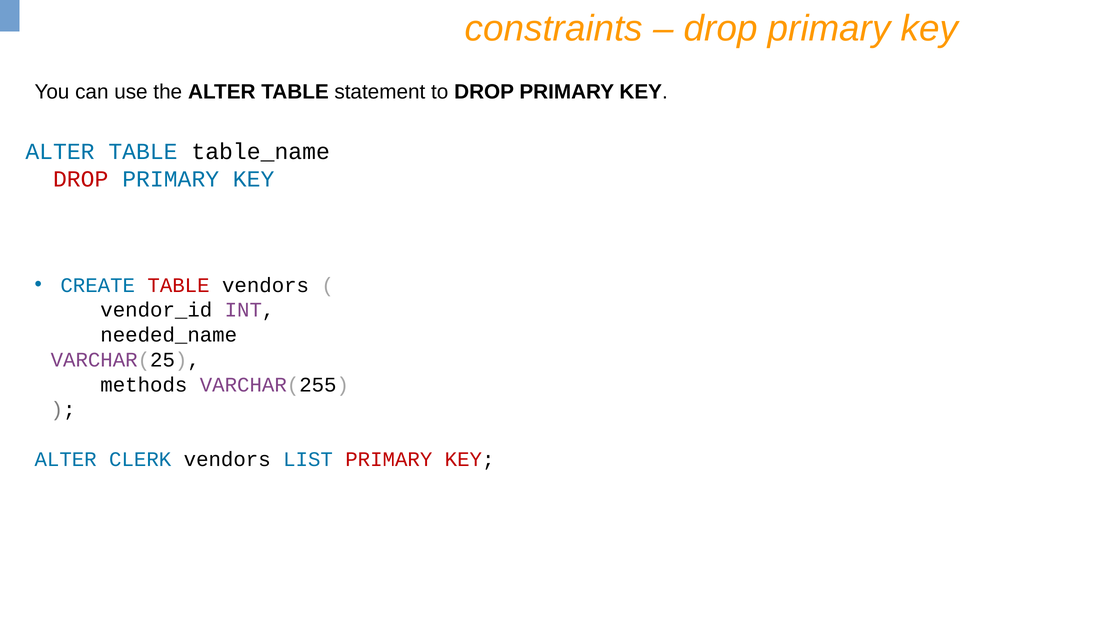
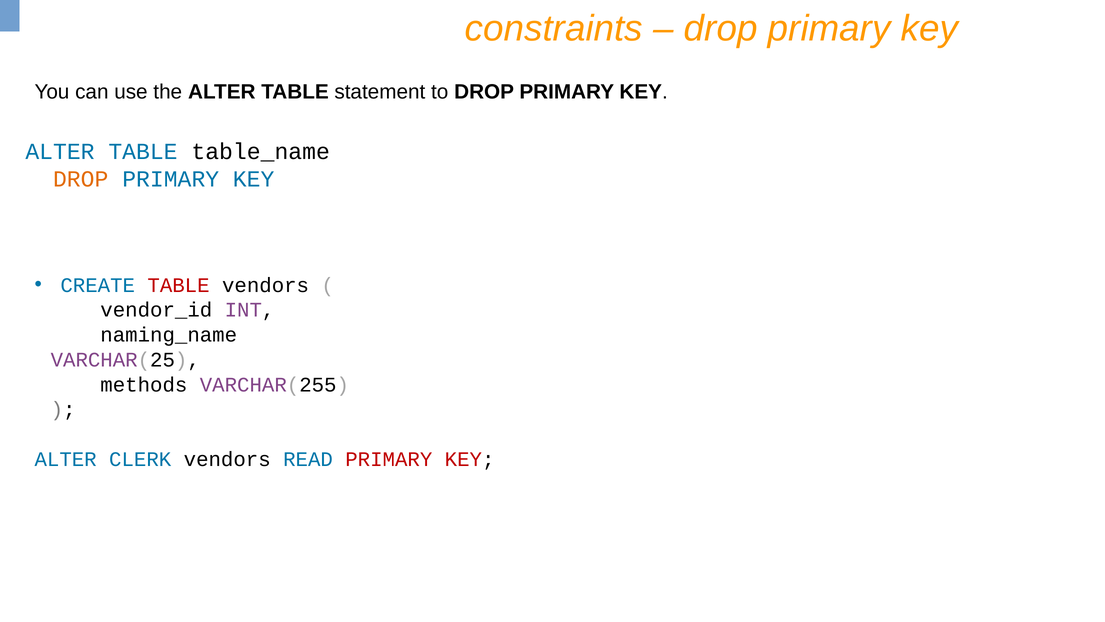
DROP colour: red -> orange (81, 179)
needed_name: needed_name -> naming_name (169, 335)
LIST: LIST -> READ (308, 459)
